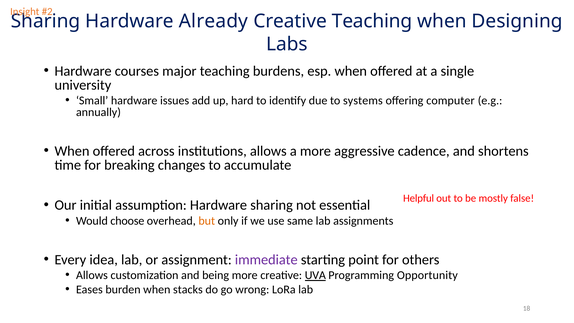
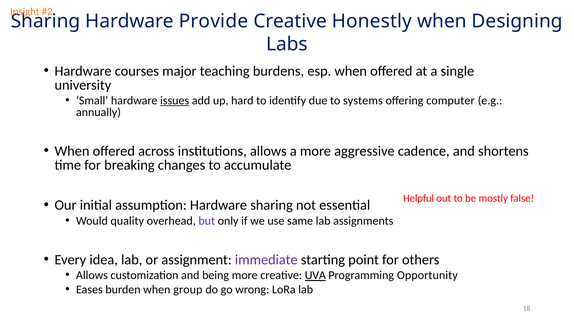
Already: Already -> Provide (213, 21)
Creative Teaching: Teaching -> Honestly (372, 21)
issues underline: none -> present (175, 100)
choose: choose -> quality (127, 221)
but colour: orange -> purple (207, 221)
stacks: stacks -> group (188, 290)
